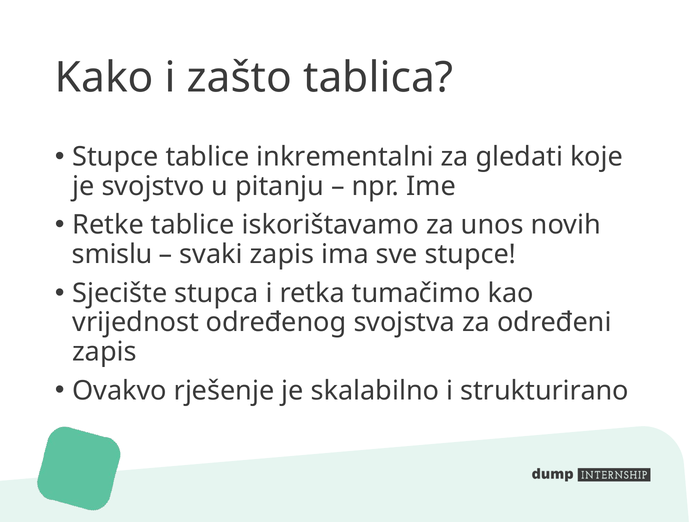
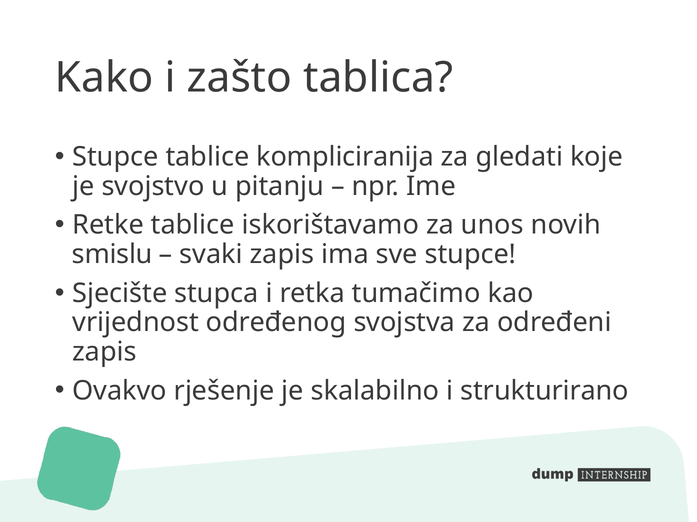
inkrementalni: inkrementalni -> kompliciranija (345, 157)
